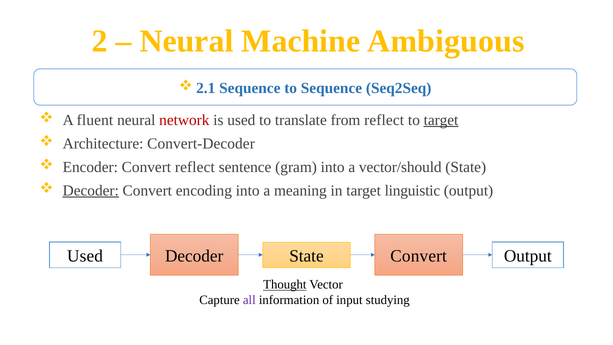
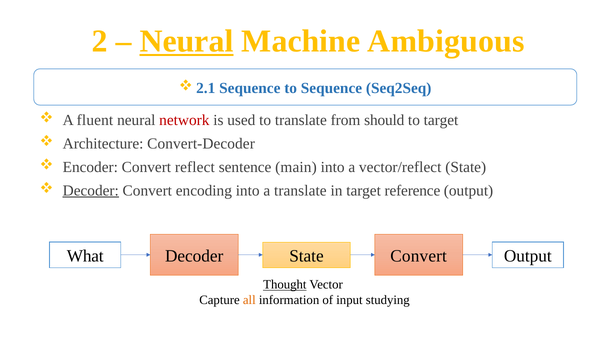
Neural underline: none -> present (186, 41)
from reflect: reflect -> should (384, 120)
target underline: present -> none (441, 120)
gram: gram -> main (296, 167)
vector/should: vector/should -> vector/reflect (400, 167)
a meaning: meaning -> translate (300, 190)
linguistic: linguistic -> reference (412, 190)
Used: Used -> What (85, 256)
all colour: purple -> orange (249, 300)
